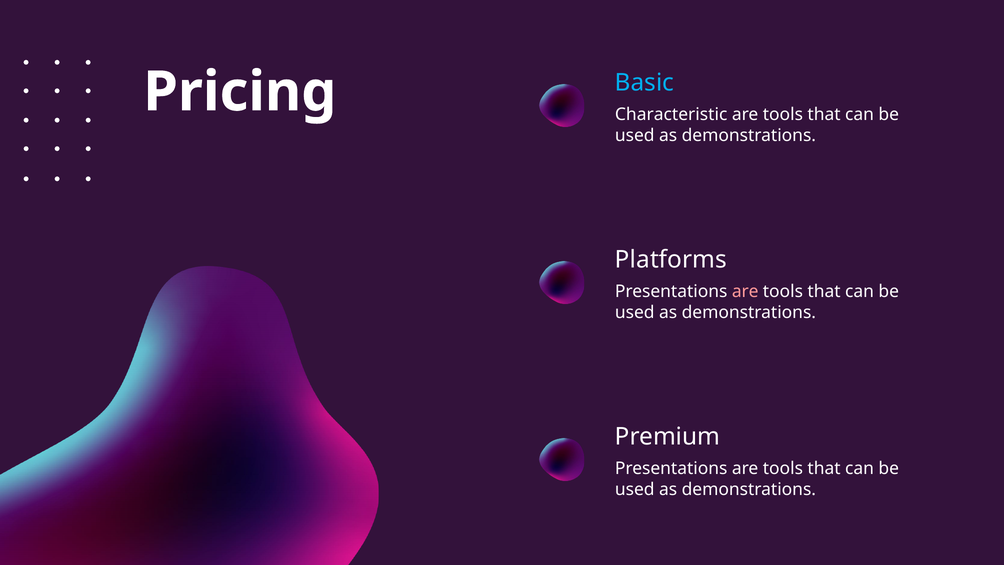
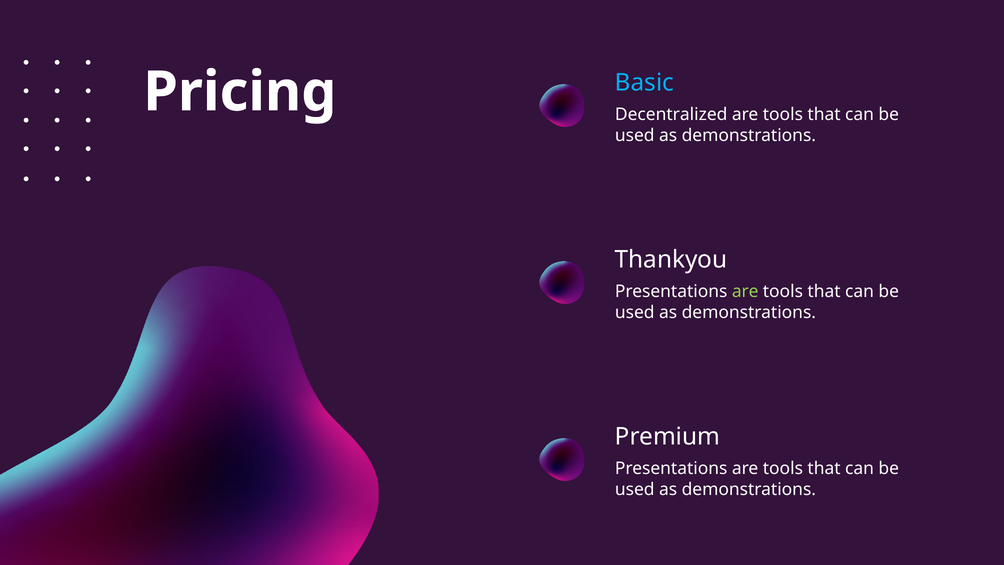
Characteristic: Characteristic -> Decentralized (671, 115)
Platforms: Platforms -> Thankyou (671, 260)
are colour: pink -> light green (745, 291)
